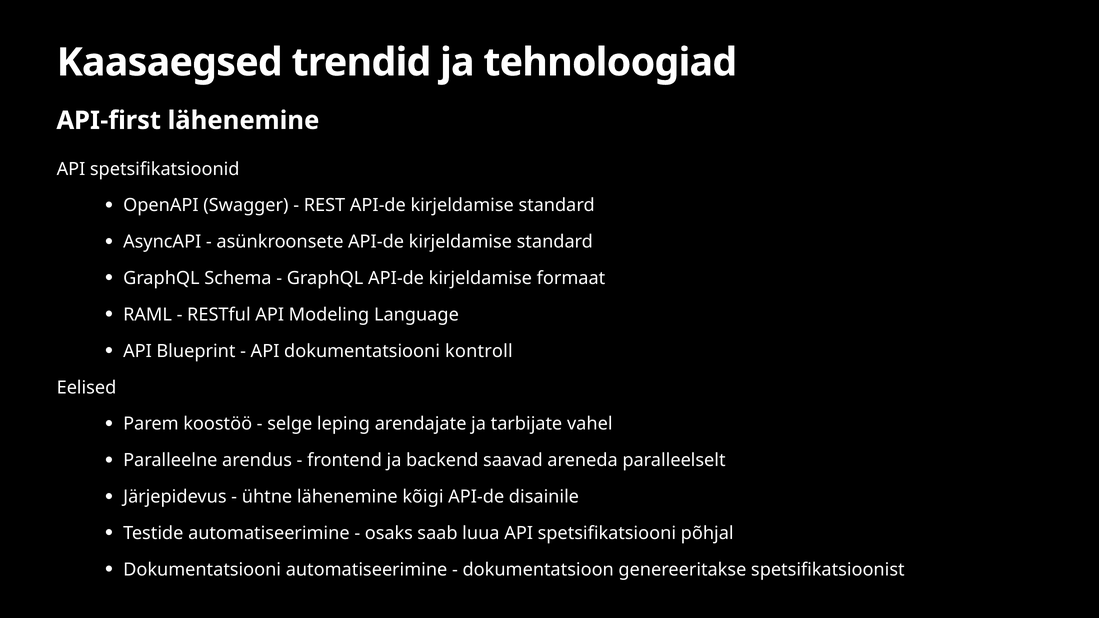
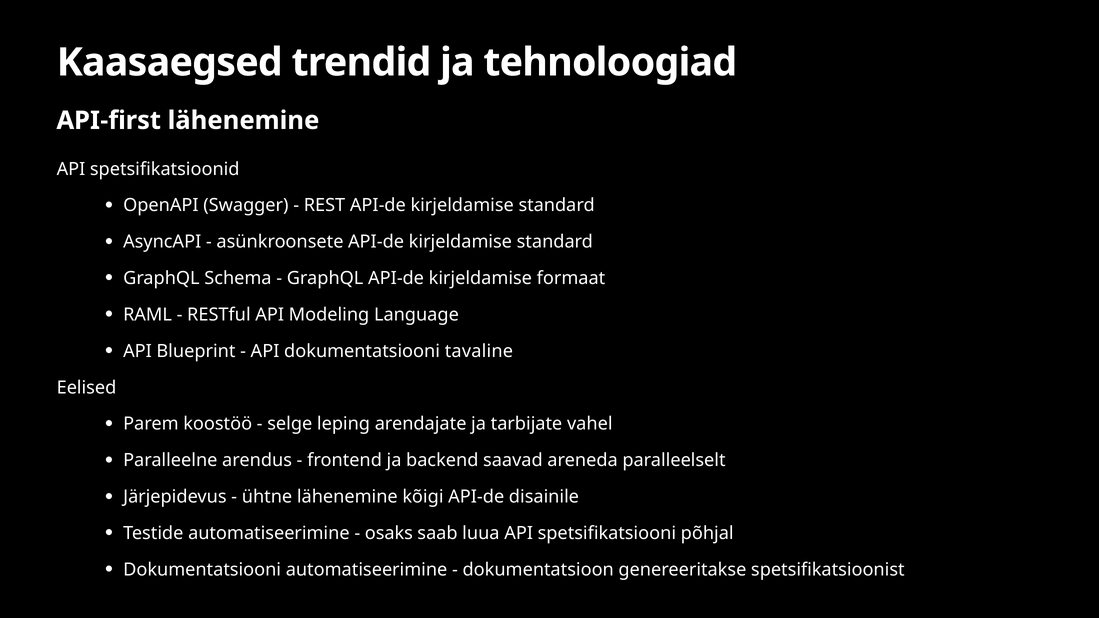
kontroll: kontroll -> tavaline (479, 351)
